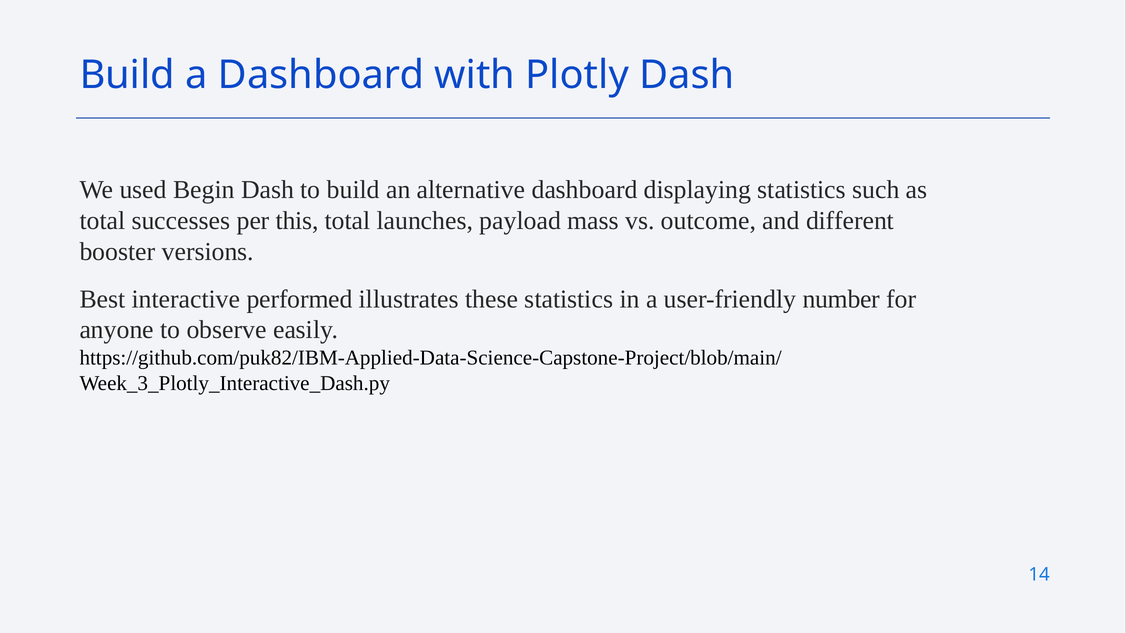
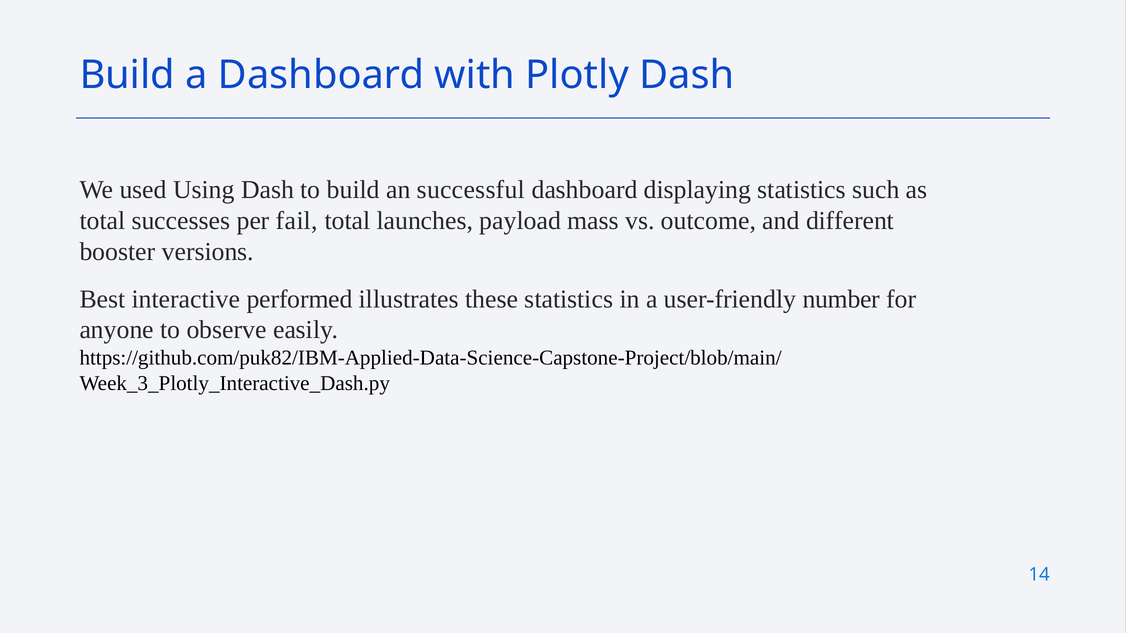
Begin: Begin -> Using (204, 190)
alternative: alternative -> successful (471, 190)
this: this -> fail (297, 221)
